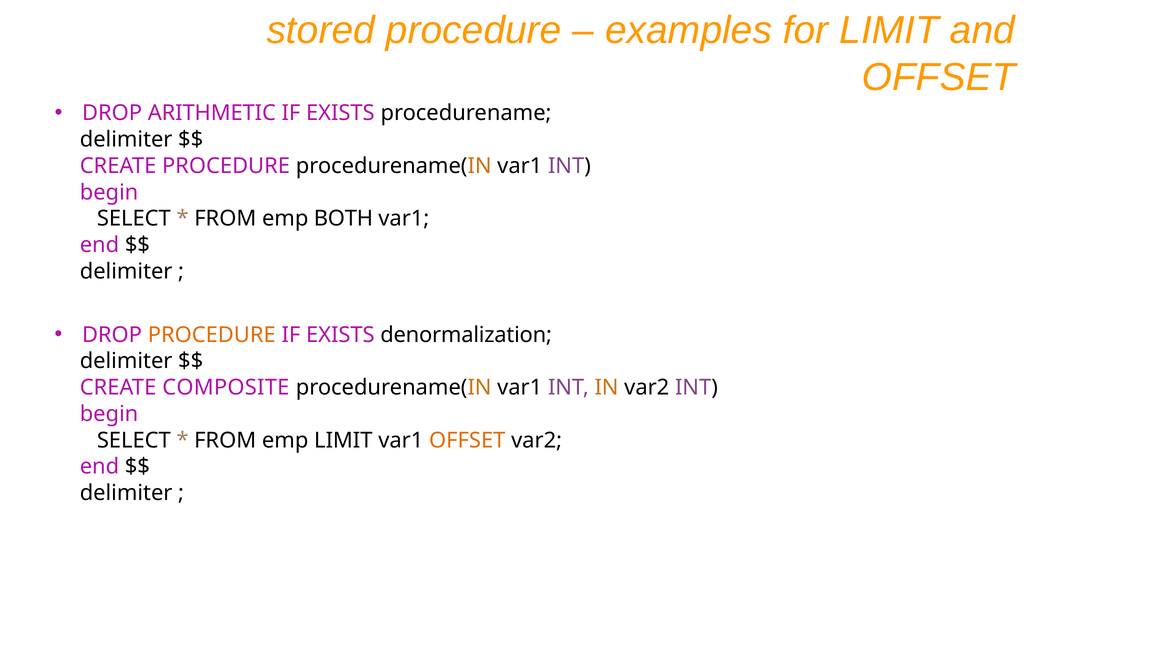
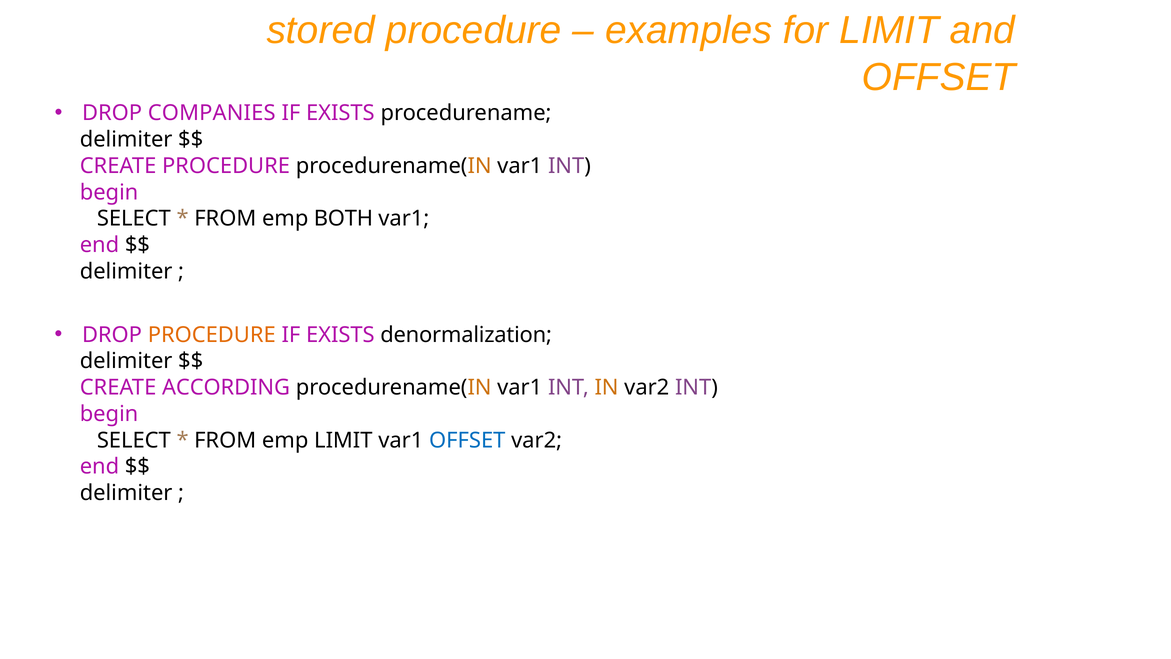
ARITHMETIC: ARITHMETIC -> COMPANIES (212, 113)
COMPOSITE: COMPOSITE -> ACCORDING (226, 387)
OFFSET colour: orange -> blue (467, 440)
